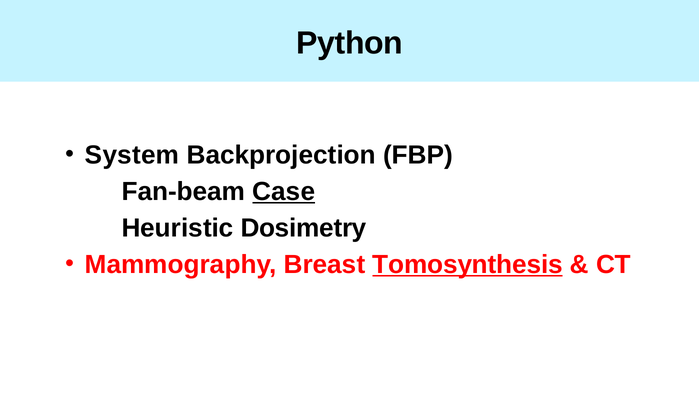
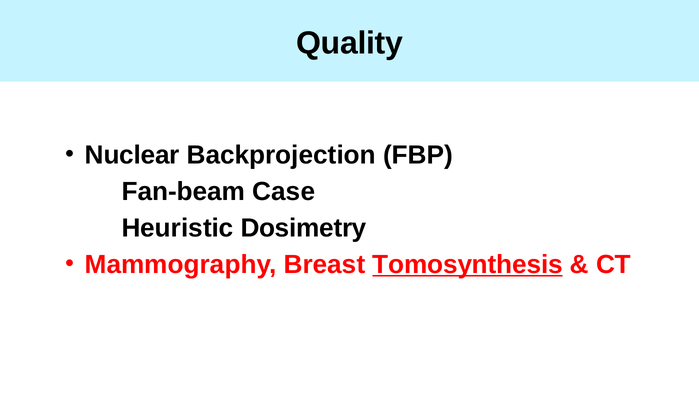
Python: Python -> Quality (350, 43)
System: System -> Nuclear (132, 155)
Case underline: present -> none (284, 192)
